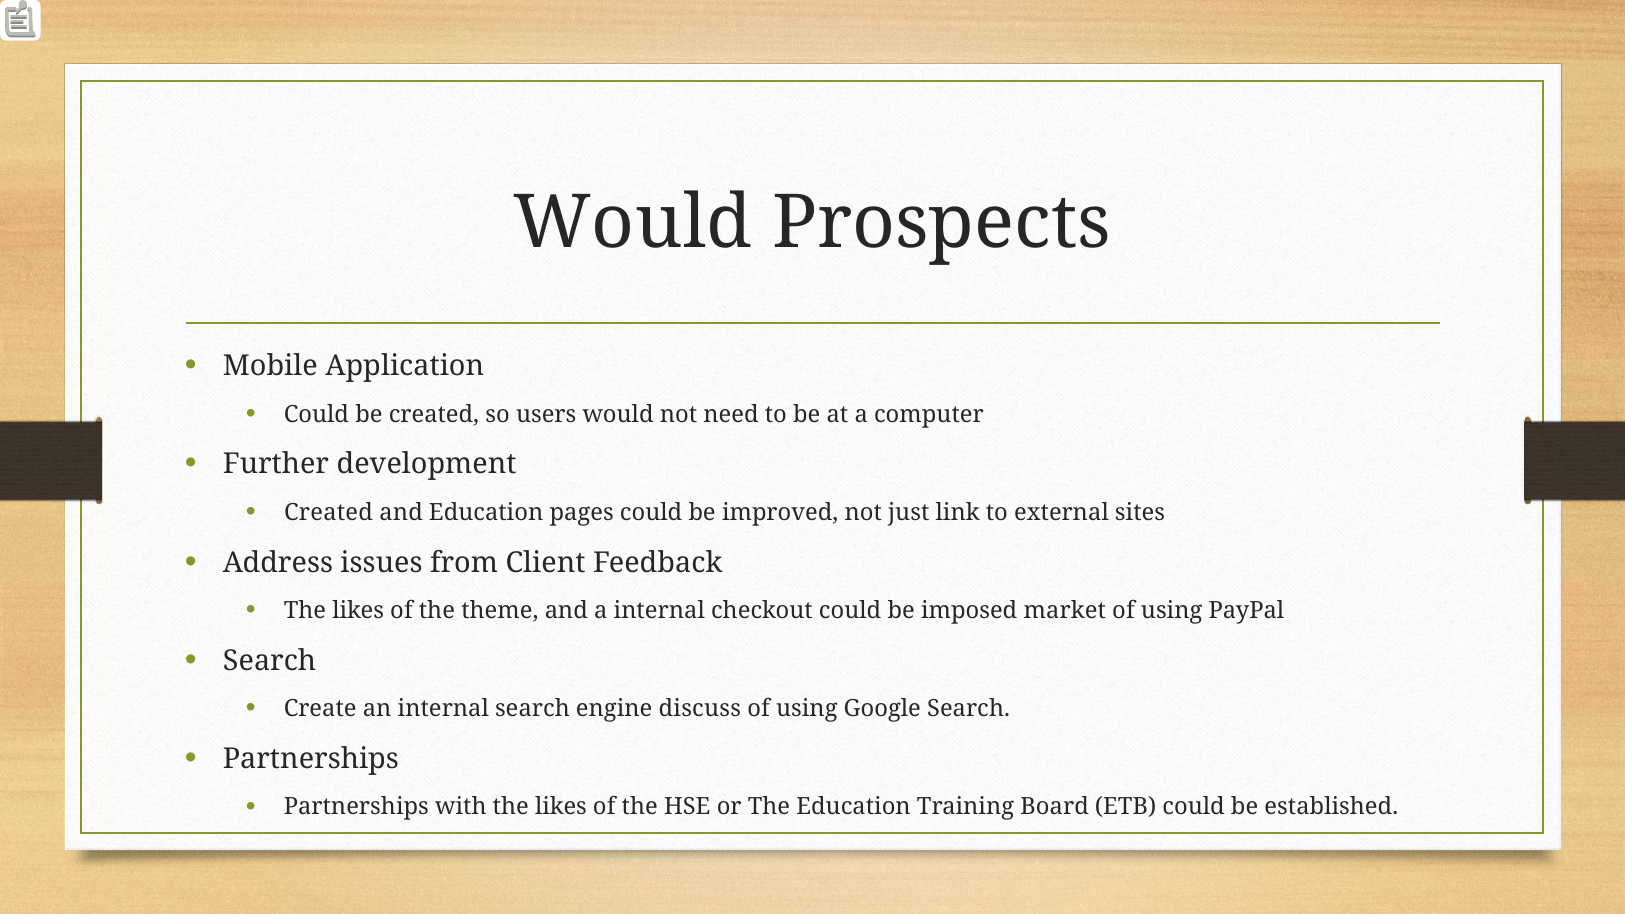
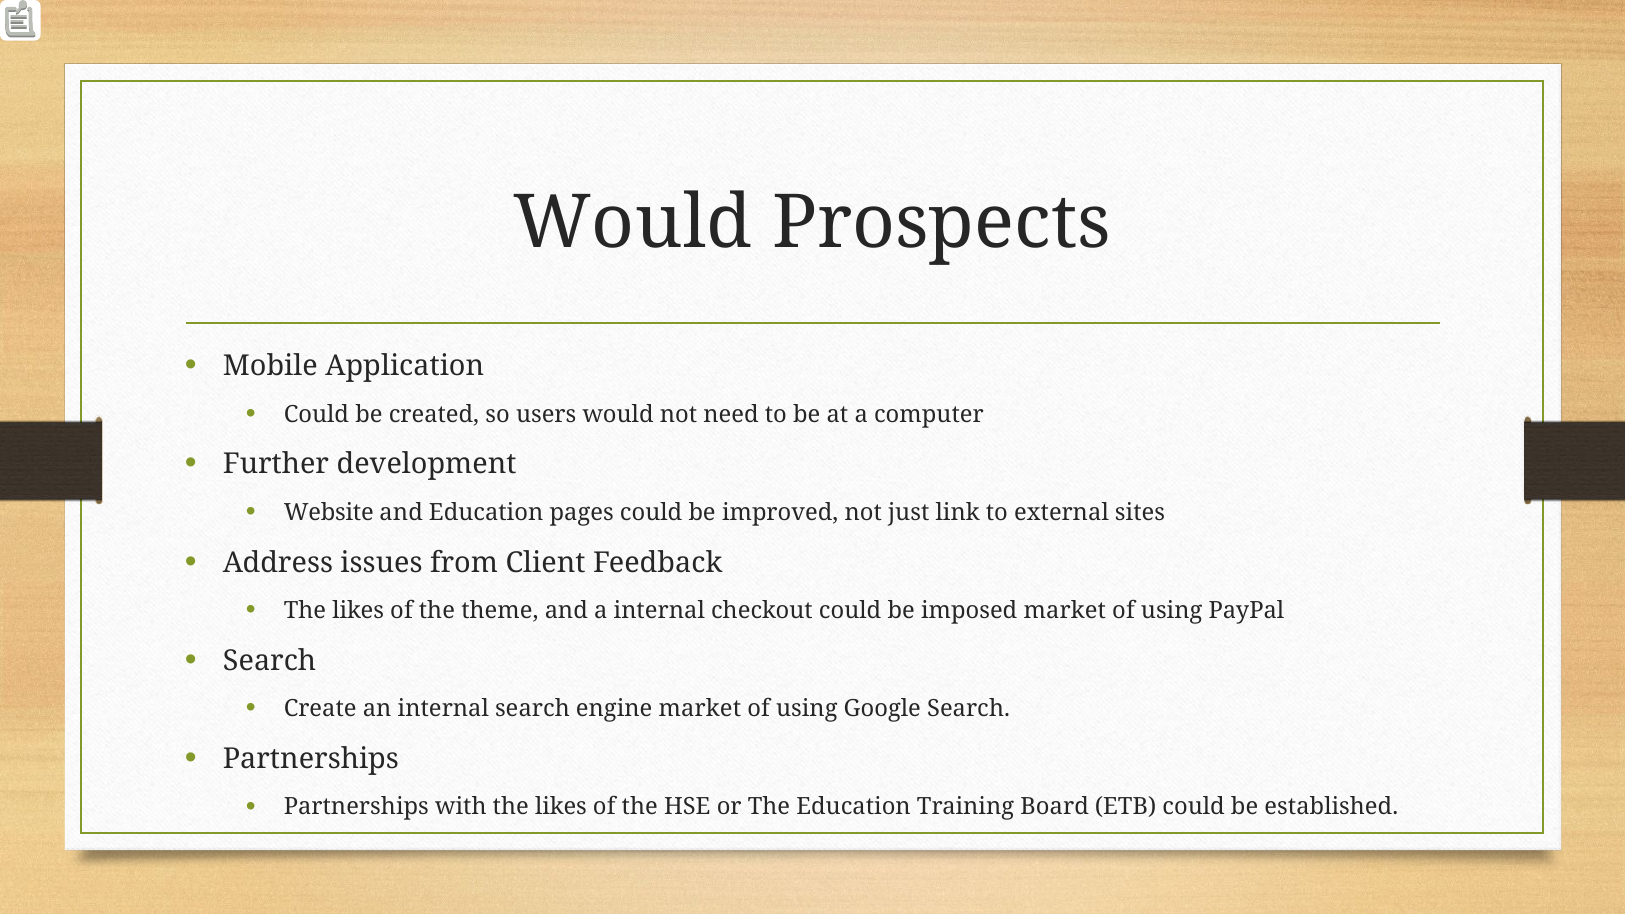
Created: Created -> Website (329, 512)
engine discuss: discuss -> market (700, 709)
